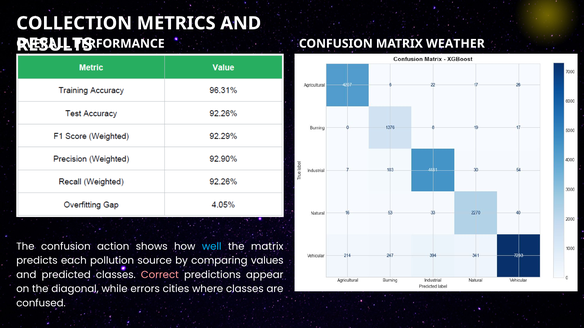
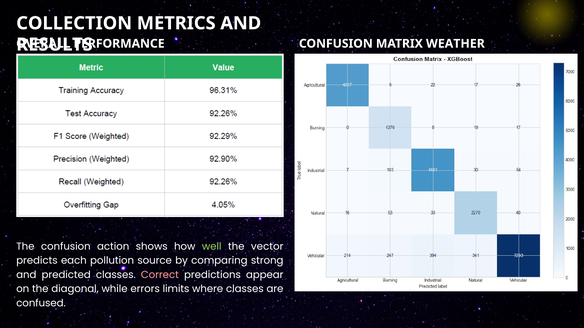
well colour: light blue -> light green (212, 247)
the matrix: matrix -> vector (267, 247)
values: values -> strong (267, 261)
cities: cities -> limits (176, 289)
